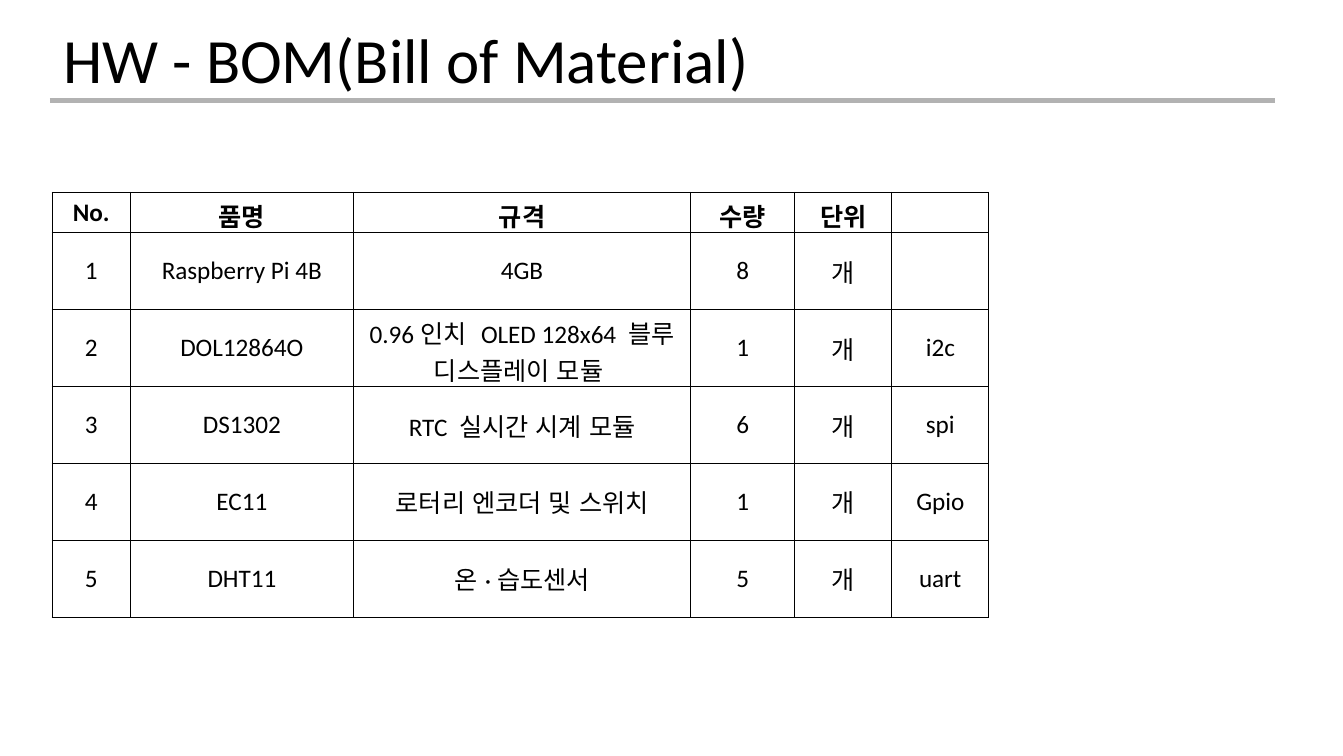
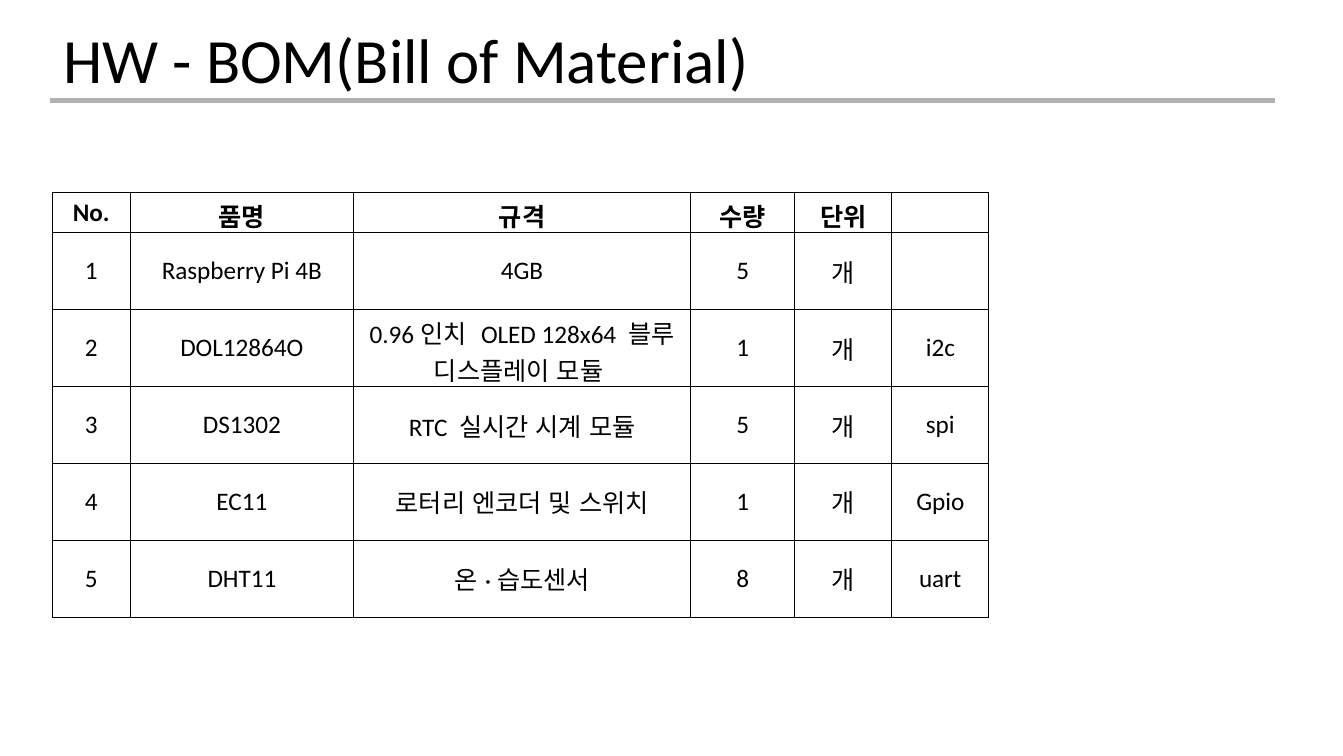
4GB 8: 8 -> 5 (743, 271)
6: 6 -> 5 (743, 425)
5: 5 -> 8 (743, 579)
